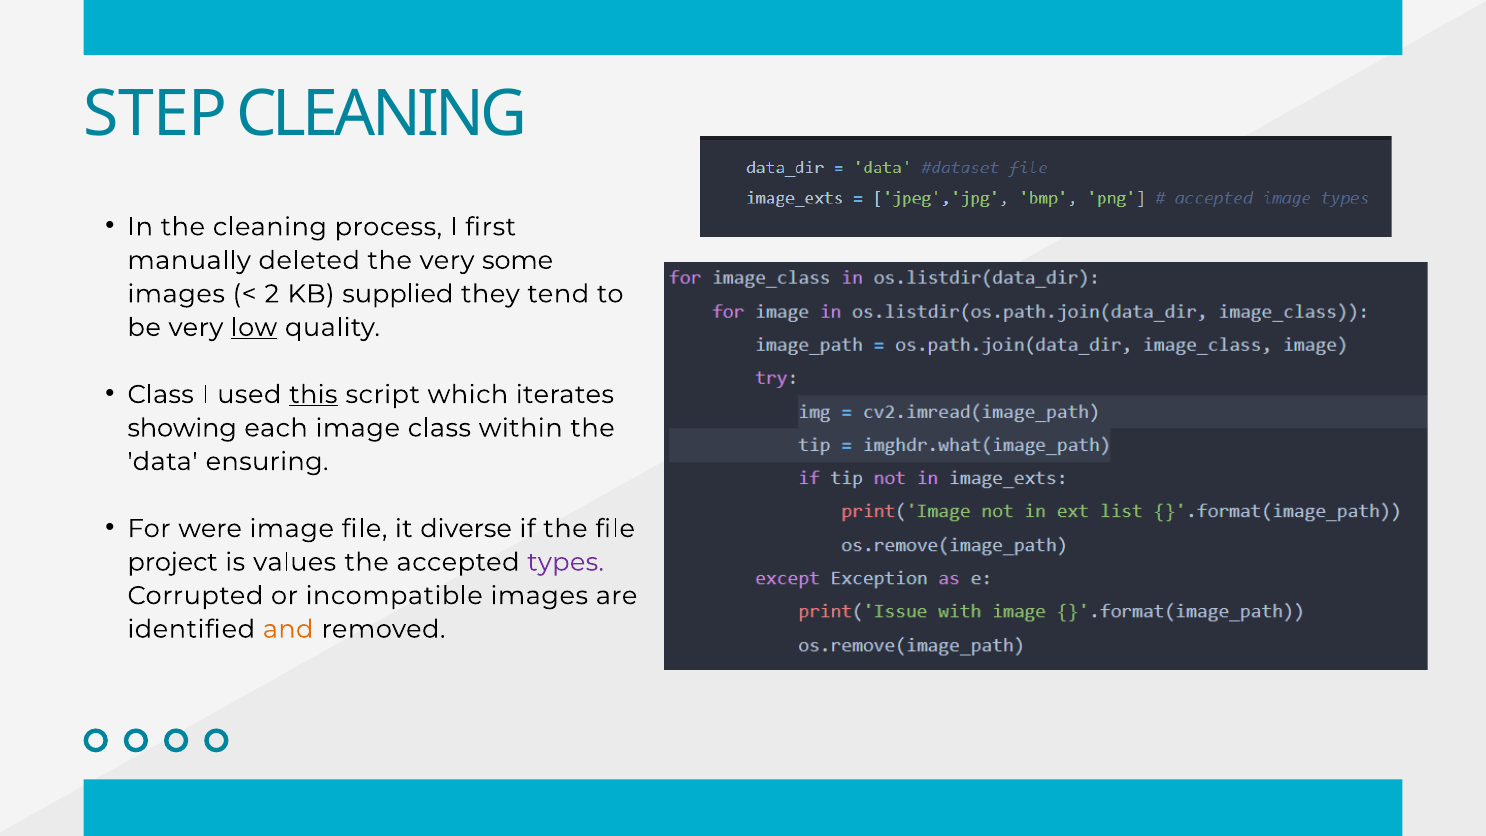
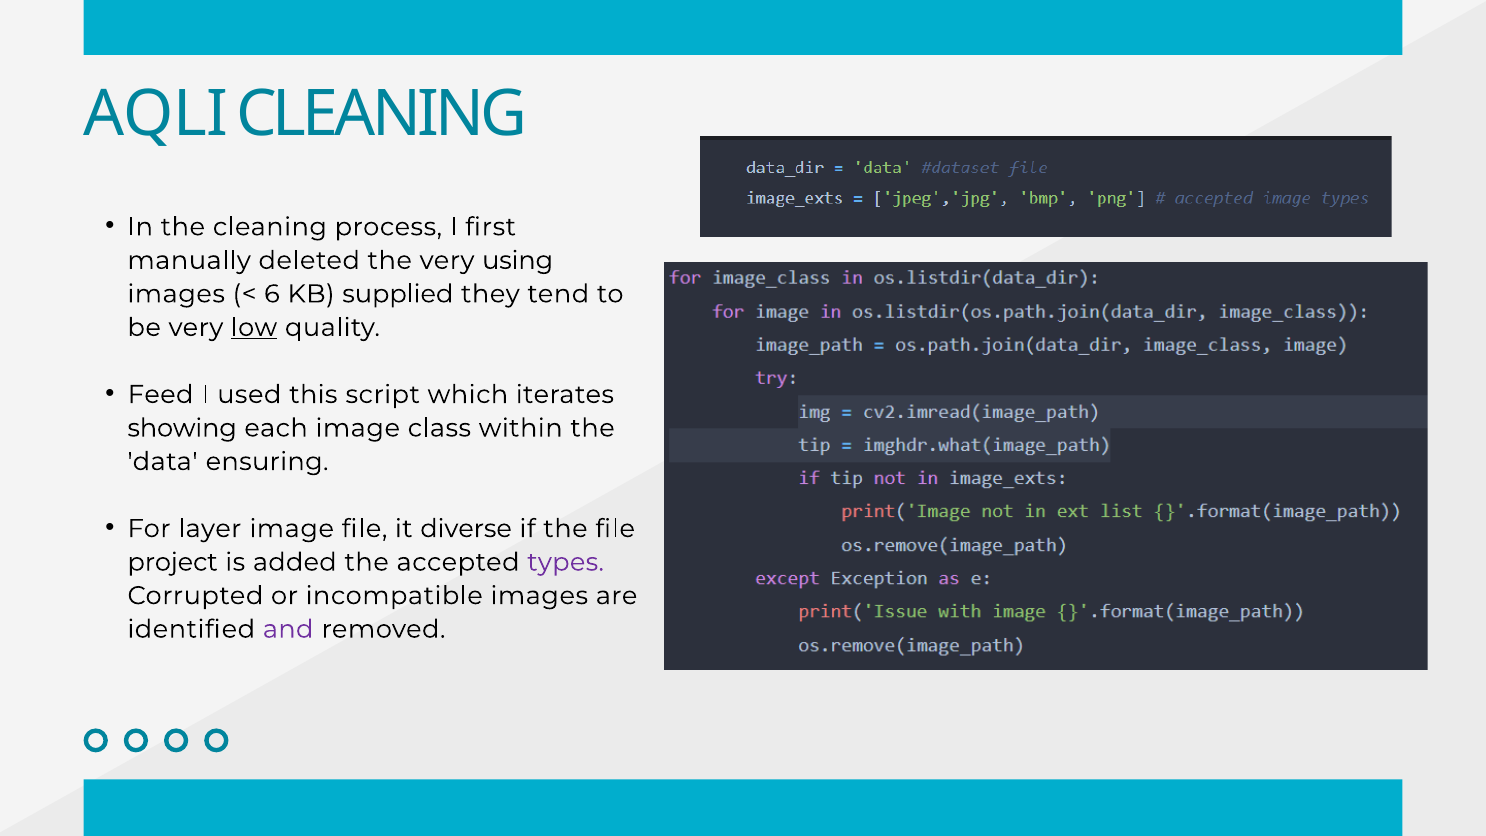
STEP: STEP -> AQLI (156, 114)
some: some -> using (518, 260)
2: 2 -> 6 (272, 294)
Class: Class -> Feed (161, 394)
this underline: present -> none (313, 394)
were: were -> layer (210, 529)
values: values -> added (295, 562)
and colour: orange -> purple (288, 629)
